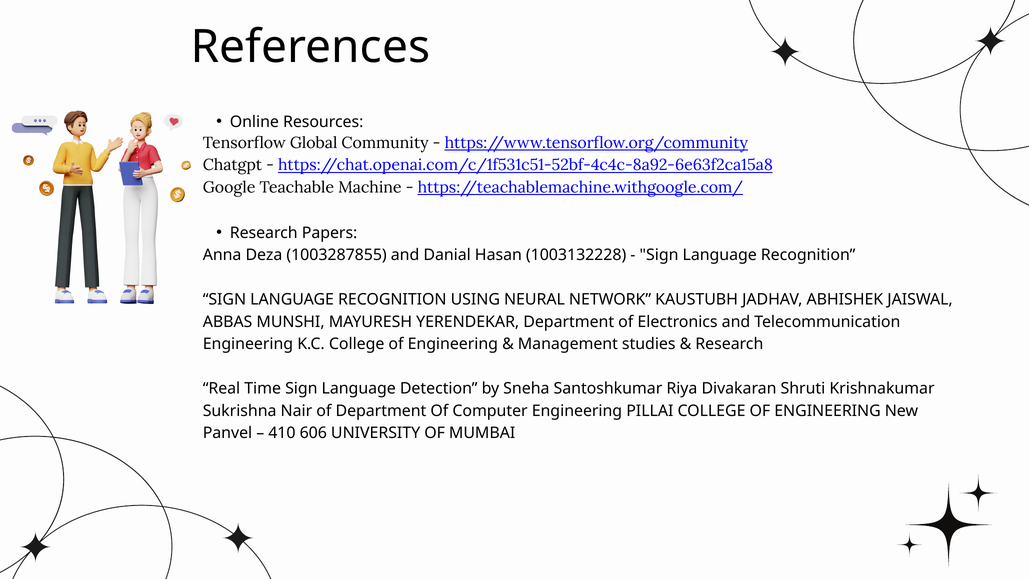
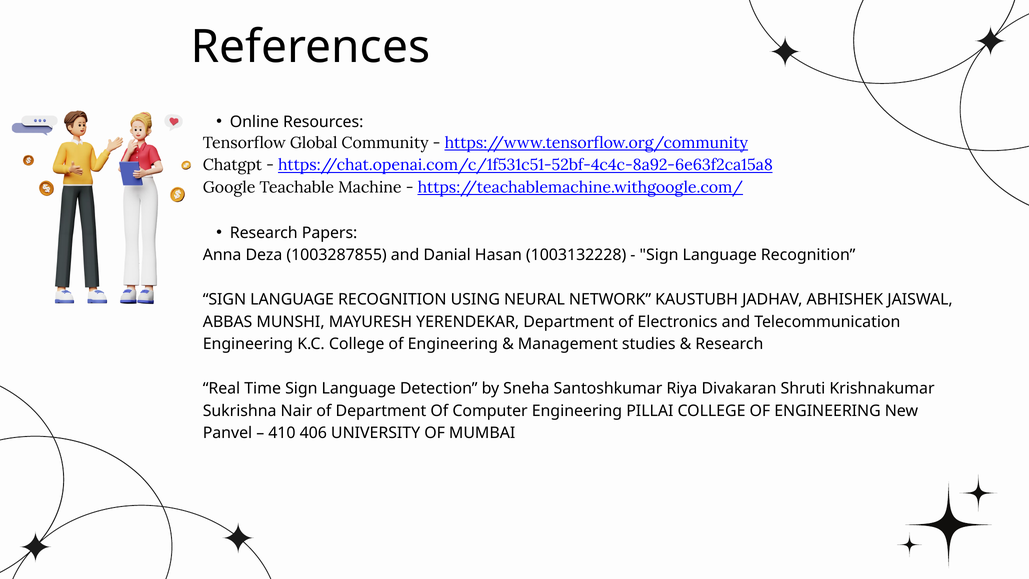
606: 606 -> 406 (313, 433)
